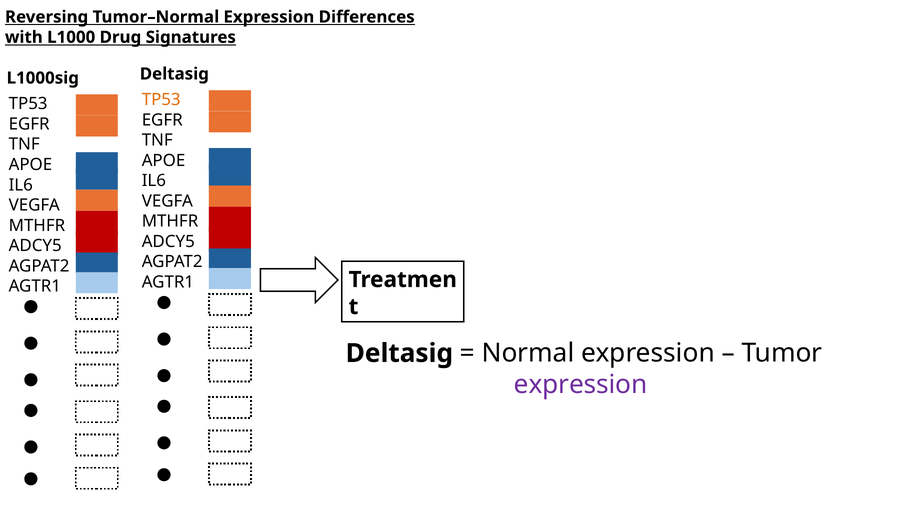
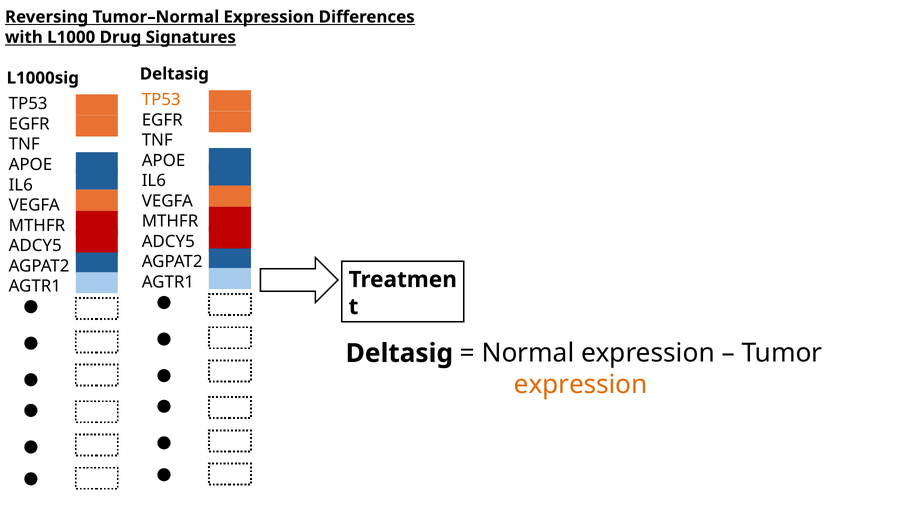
expression colour: purple -> orange (581, 385)
